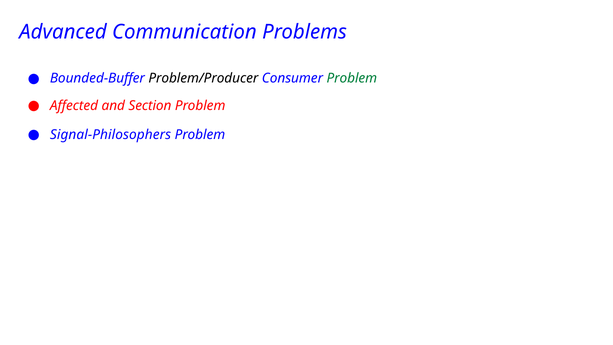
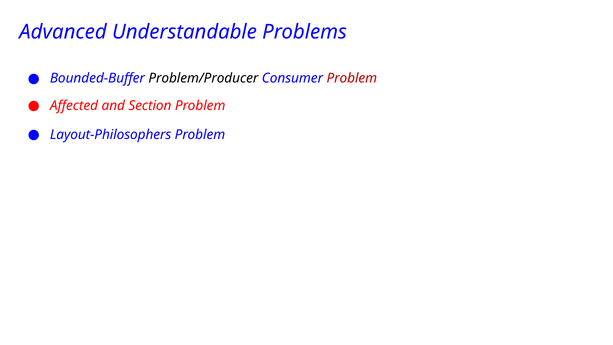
Communication: Communication -> Understandable (184, 32)
Problem colour: green -> red (352, 78)
Signal-Philosophers: Signal-Philosophers -> Layout-Philosophers (111, 134)
